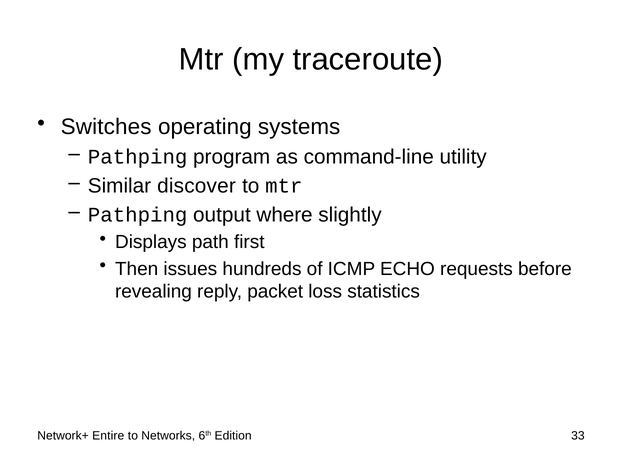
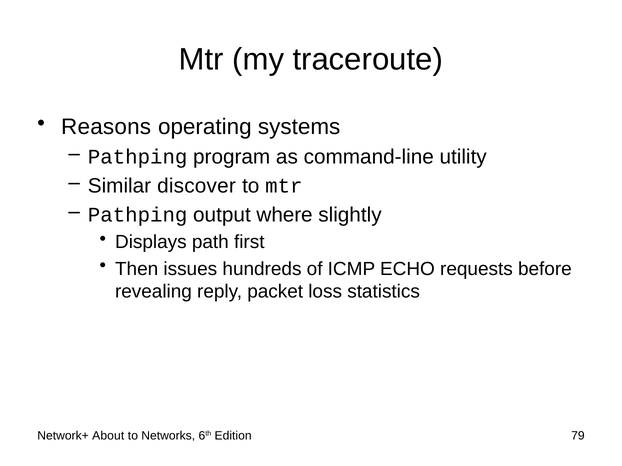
Switches: Switches -> Reasons (106, 127)
Entire: Entire -> About (108, 436)
33: 33 -> 79 (578, 436)
